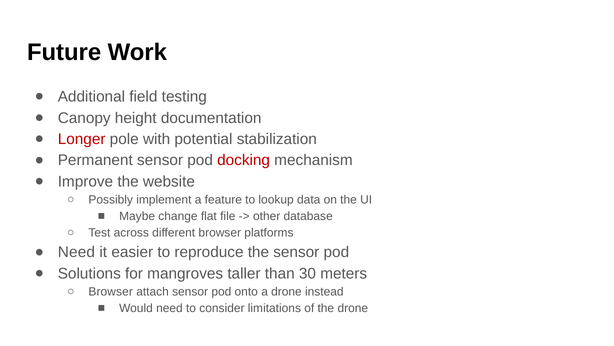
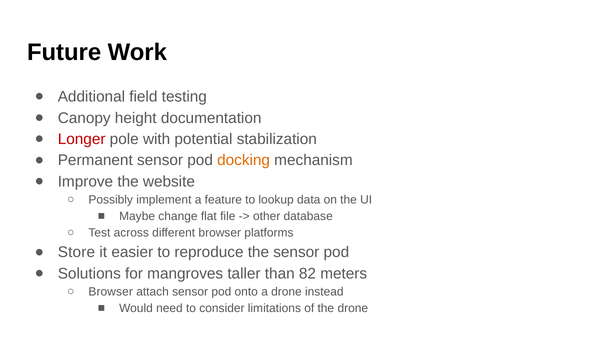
docking colour: red -> orange (244, 160)
Need: Need -> Store (76, 252)
30: 30 -> 82 (307, 273)
